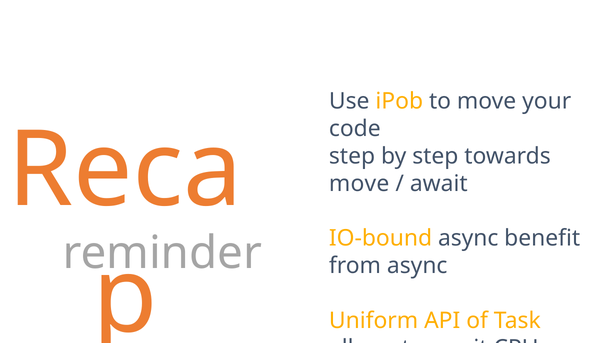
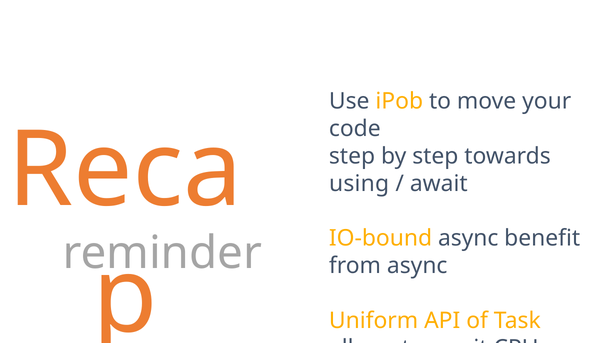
move: move -> using (359, 184)
